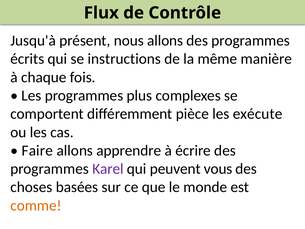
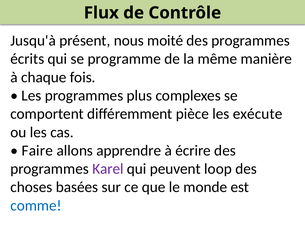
nous allons: allons -> moité (165, 41)
instructions: instructions -> programme (124, 59)
vous: vous -> loop (218, 169)
comme colour: orange -> blue (36, 205)
